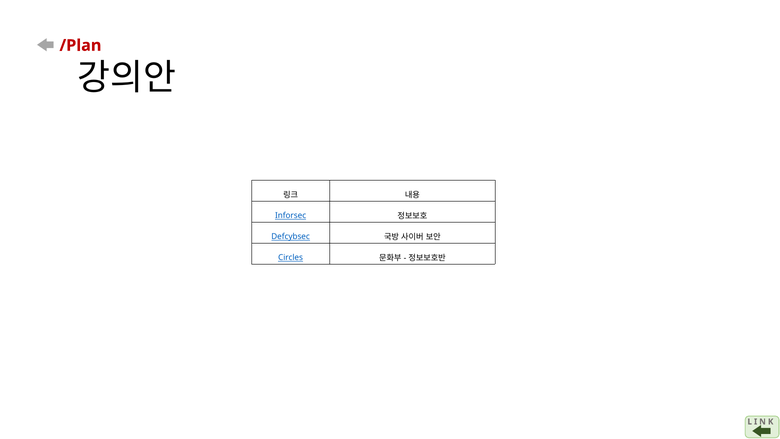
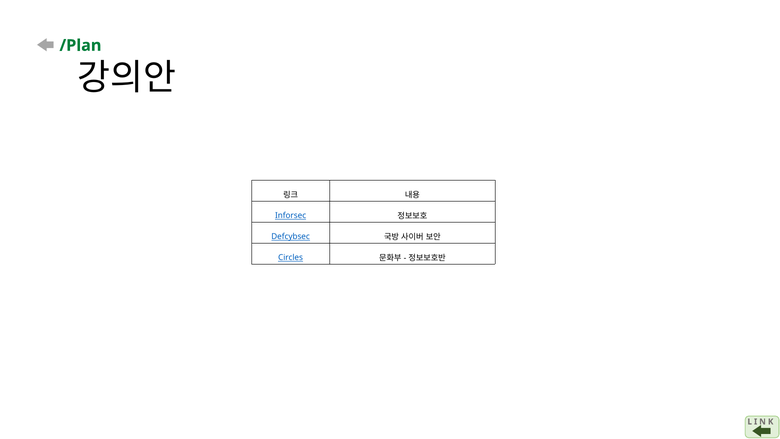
/Plan colour: red -> green (80, 45)
